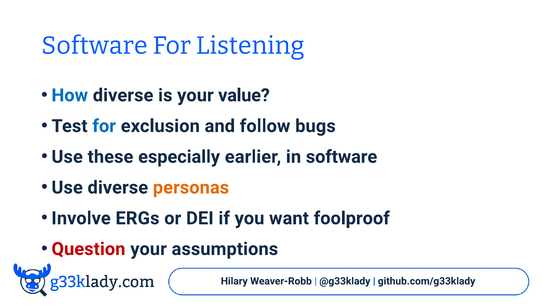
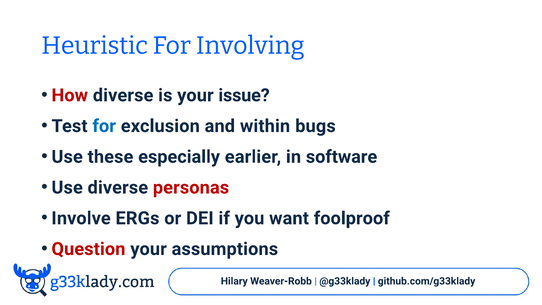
Software: Software -> Heuristic (95, 46)
Listening: Listening -> Involving (250, 46)
How colour: blue -> red (70, 95)
value: value -> issue (244, 95)
follow: follow -> within (265, 126)
personas colour: orange -> red (191, 187)
